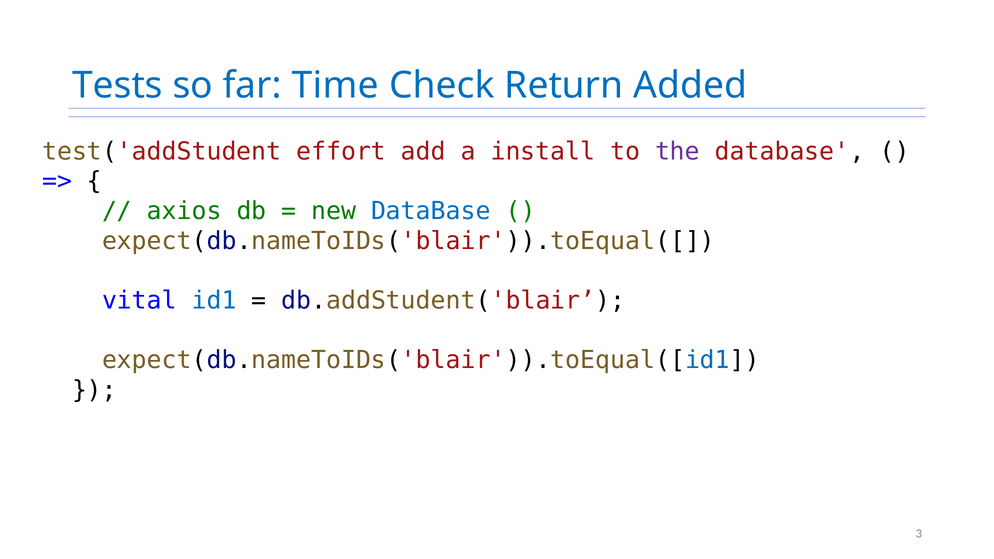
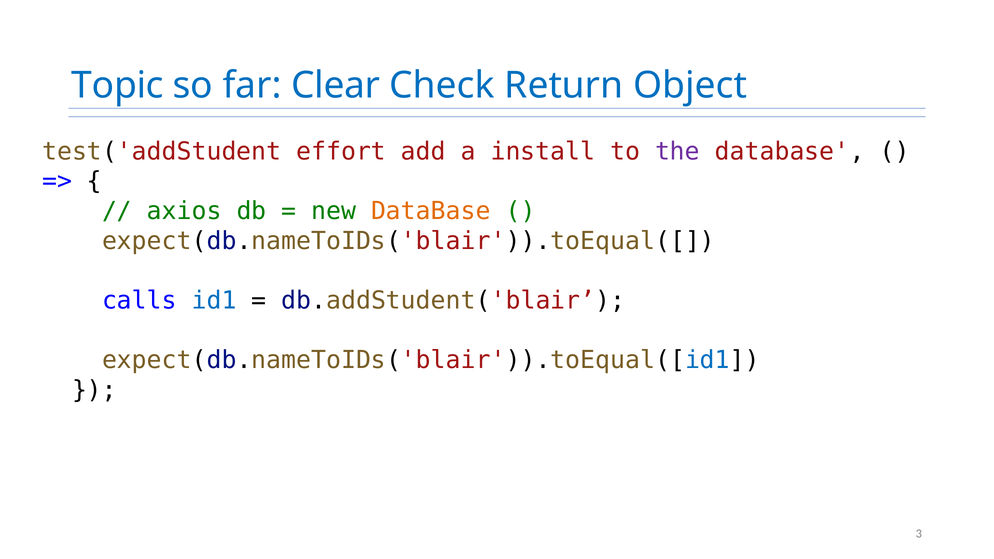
Tests: Tests -> Topic (118, 85)
Time: Time -> Clear (336, 85)
Added: Added -> Object (690, 85)
DataBase colour: blue -> orange (431, 211)
vital: vital -> calls (139, 301)
